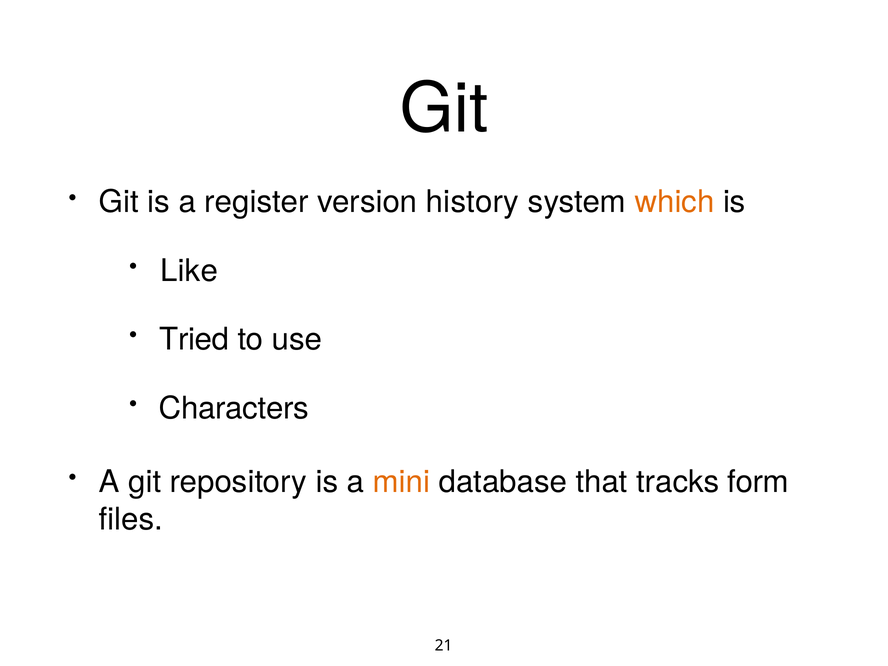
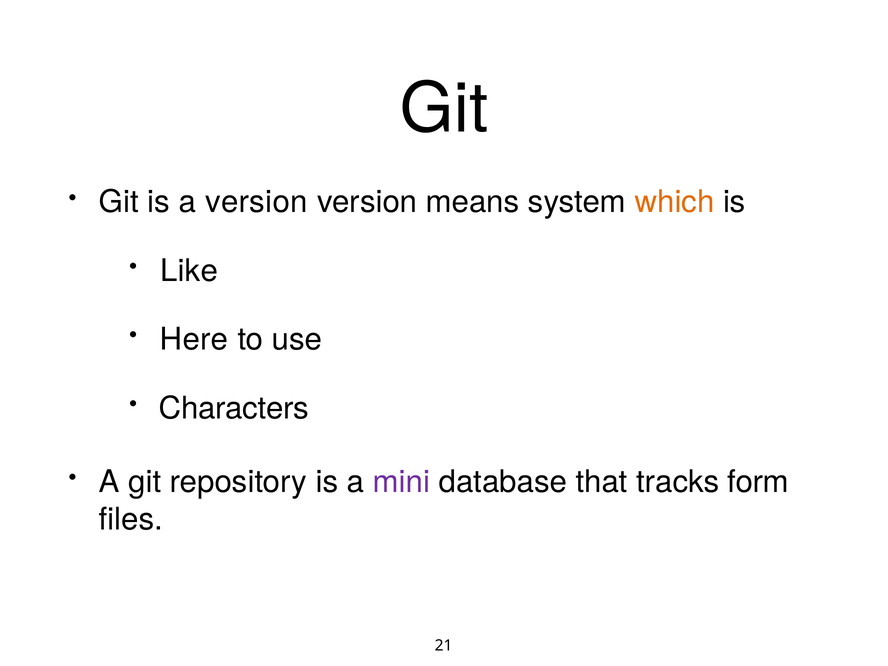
a register: register -> version (256, 202)
history: history -> means (473, 202)
Tried: Tried -> Here (194, 340)
mini colour: orange -> purple (402, 482)
